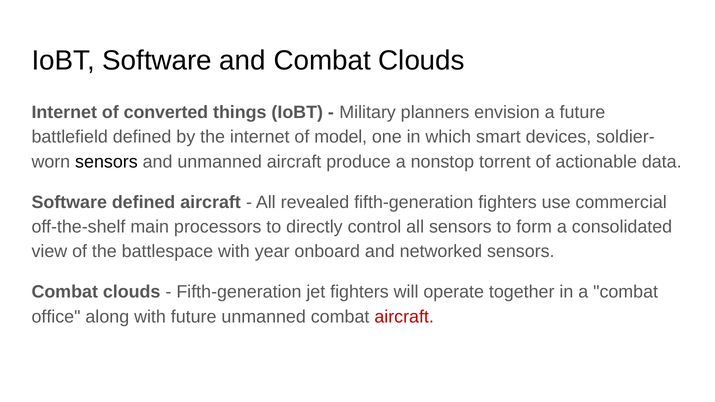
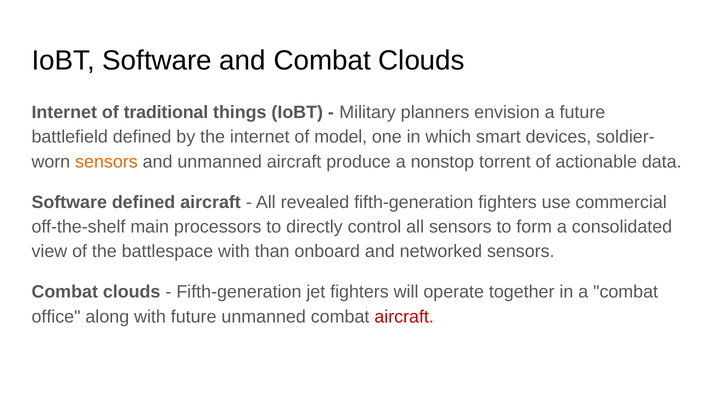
converted: converted -> traditional (166, 112)
sensors colour: black -> orange (106, 162)
year: year -> than (272, 252)
